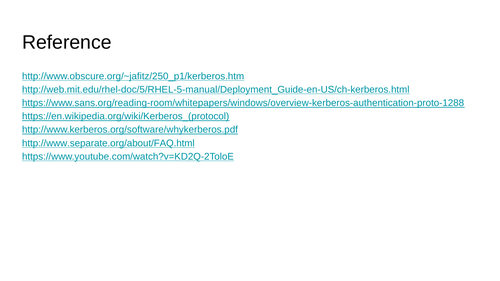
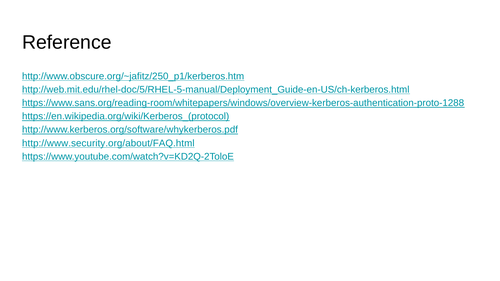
http://www.separate.org/about/FAQ.html: http://www.separate.org/about/FAQ.html -> http://www.security.org/about/FAQ.html (108, 143)
